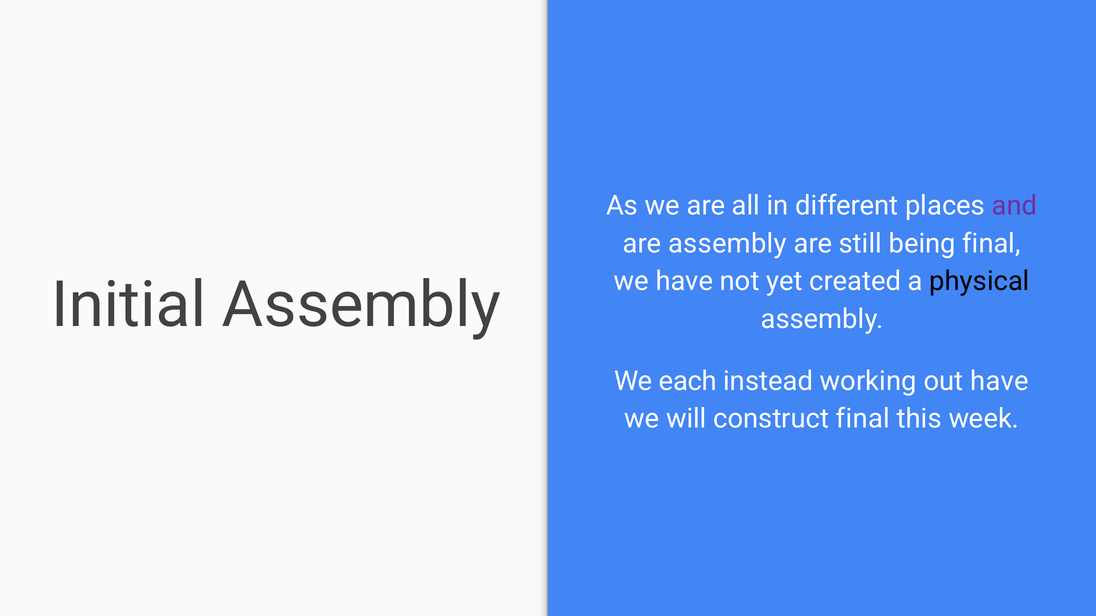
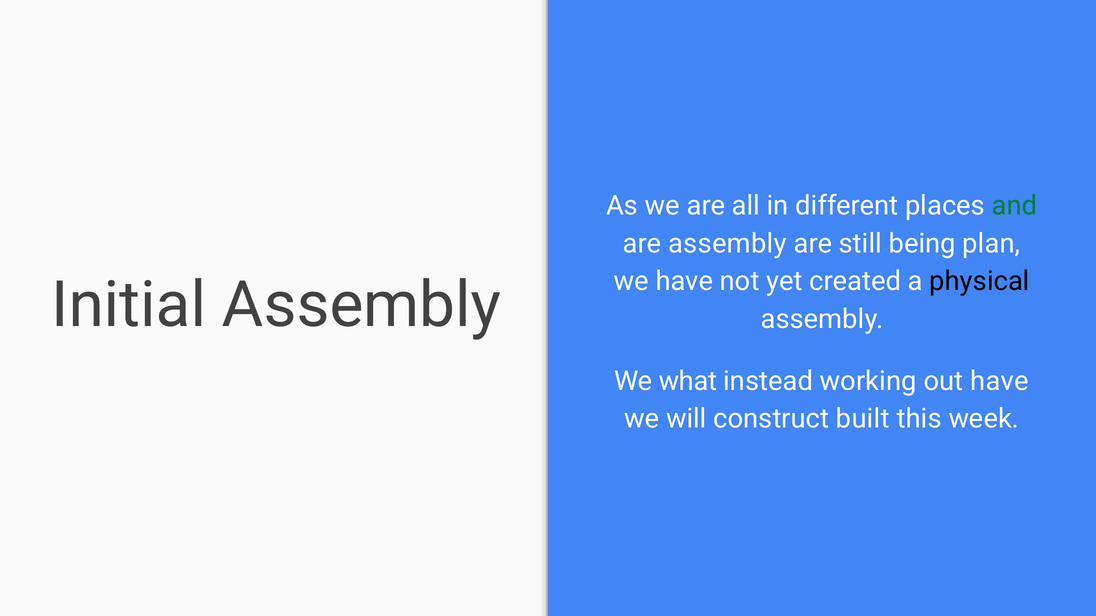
and colour: purple -> green (1015, 206)
being final: final -> plan (991, 244)
each: each -> what (688, 381)
construct final: final -> built (863, 419)
